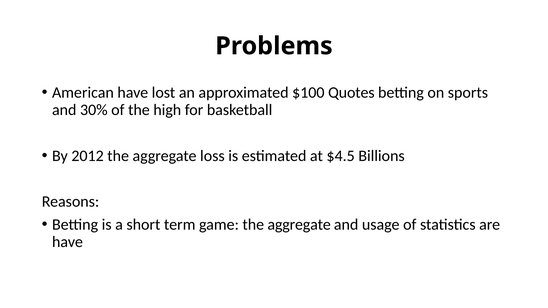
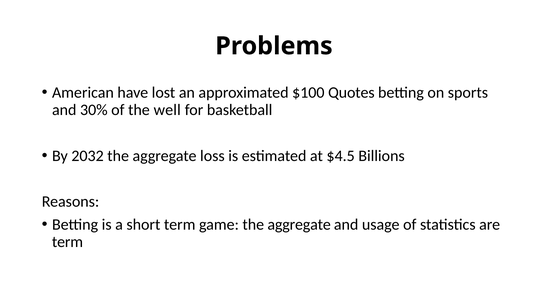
high: high -> well (167, 110)
2012: 2012 -> 2032 (88, 156)
have: have -> term (68, 242)
